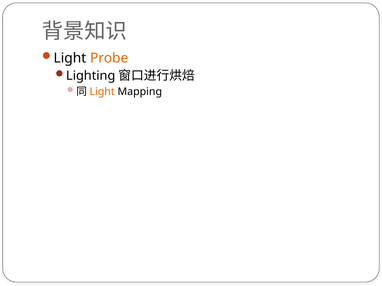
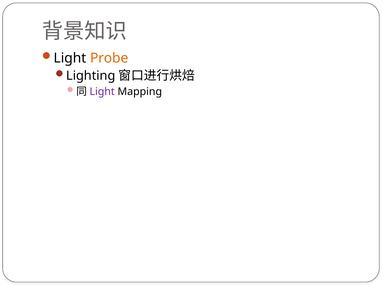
Light colour: orange -> purple (102, 92)
